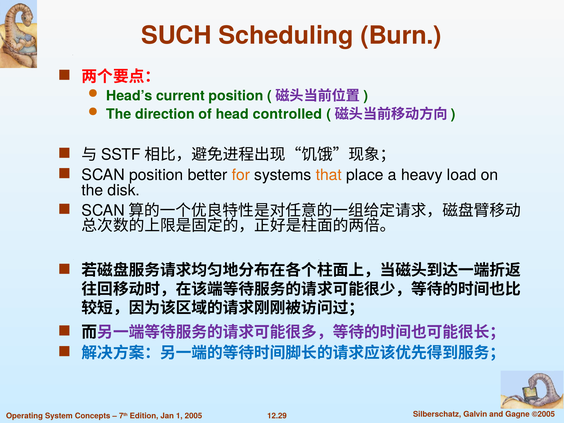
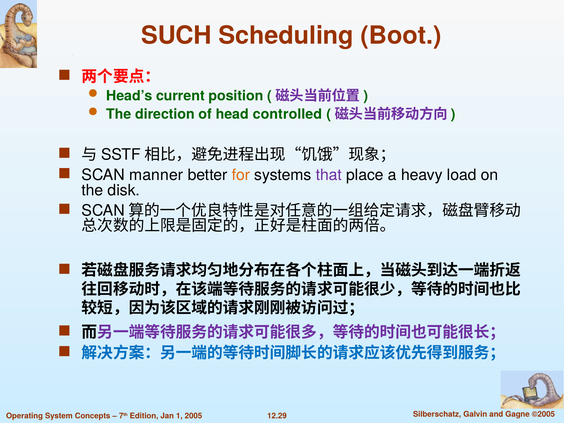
Burn: Burn -> Boot (401, 36)
SCAN position: position -> manner (156, 175)
that colour: orange -> purple (329, 175)
